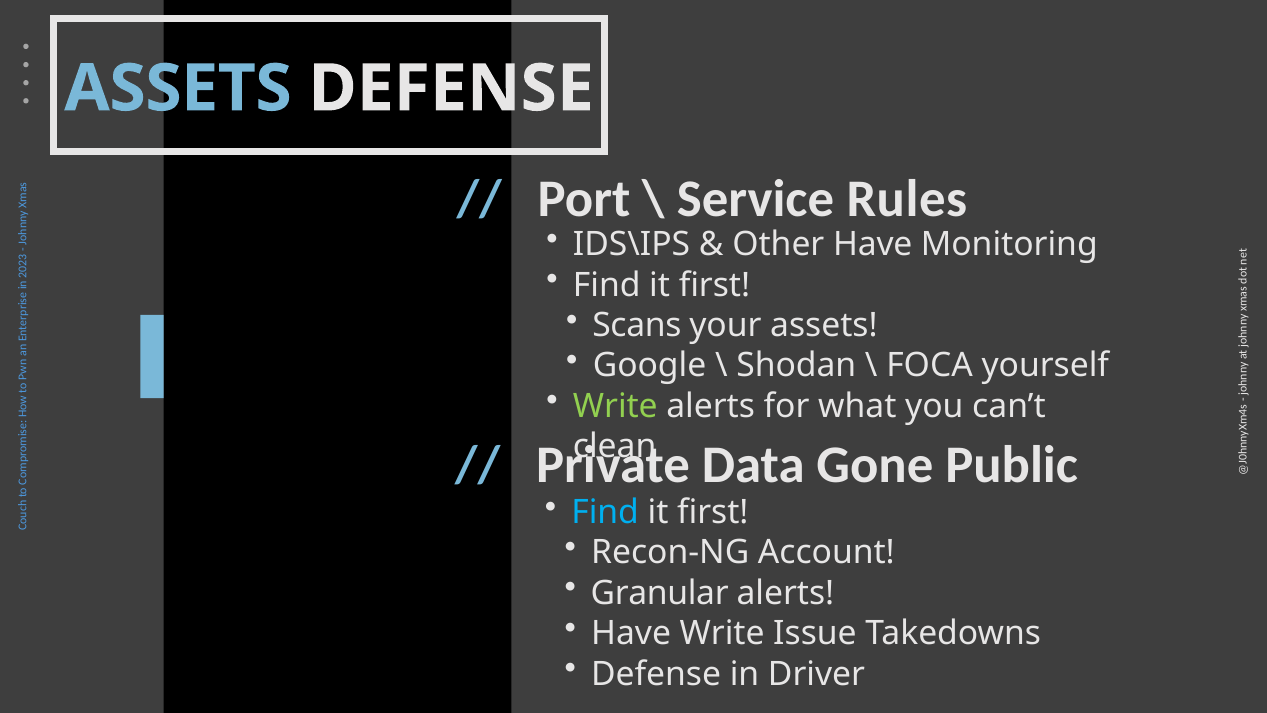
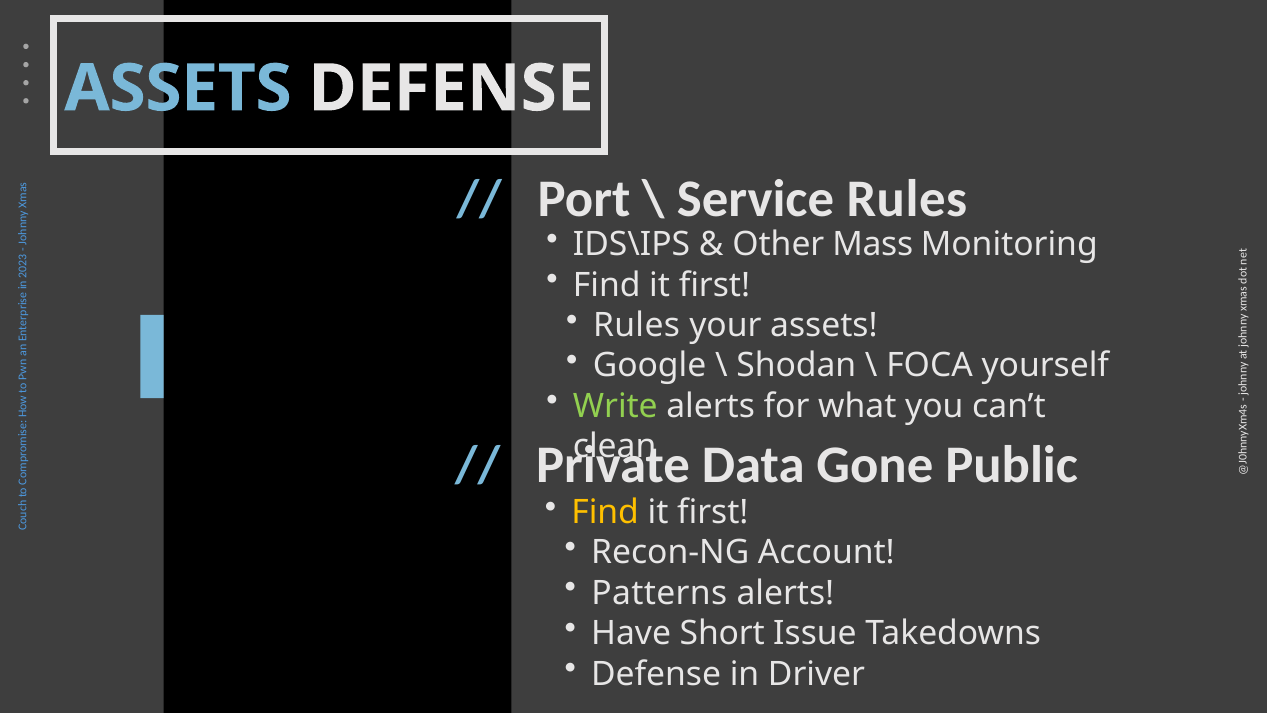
Other Have: Have -> Mass (873, 245)
Scans: Scans -> Rules (637, 325)
Find colour: light blue -> yellow (605, 512)
Granular: Granular -> Patterns (659, 593)
Have Write: Write -> Short (722, 634)
